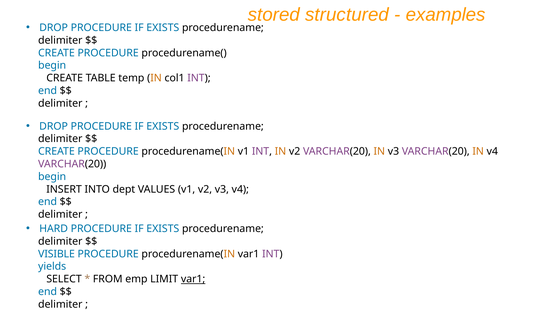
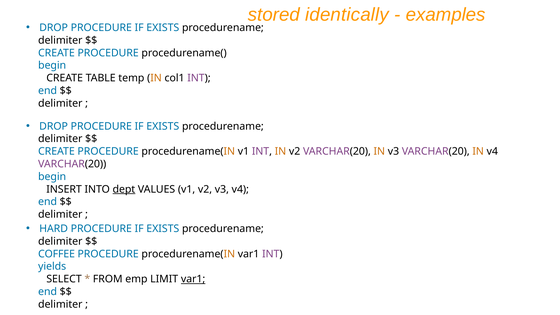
structured: structured -> identically (347, 15)
dept underline: none -> present (124, 189)
VISIBLE: VISIBLE -> COFFEE (57, 254)
